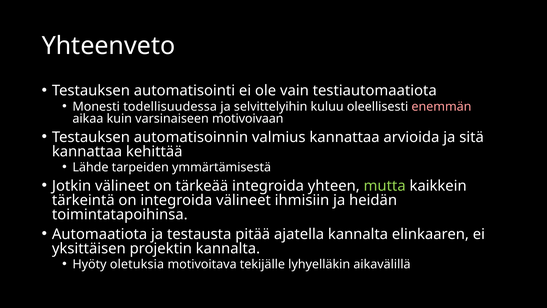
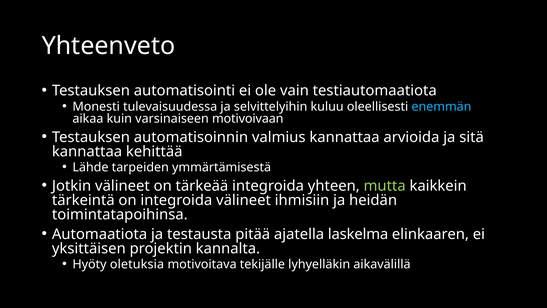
todellisuudessa: todellisuudessa -> tulevaisuudessa (170, 107)
enemmän colour: pink -> light blue (441, 107)
ajatella kannalta: kannalta -> laskelma (358, 234)
